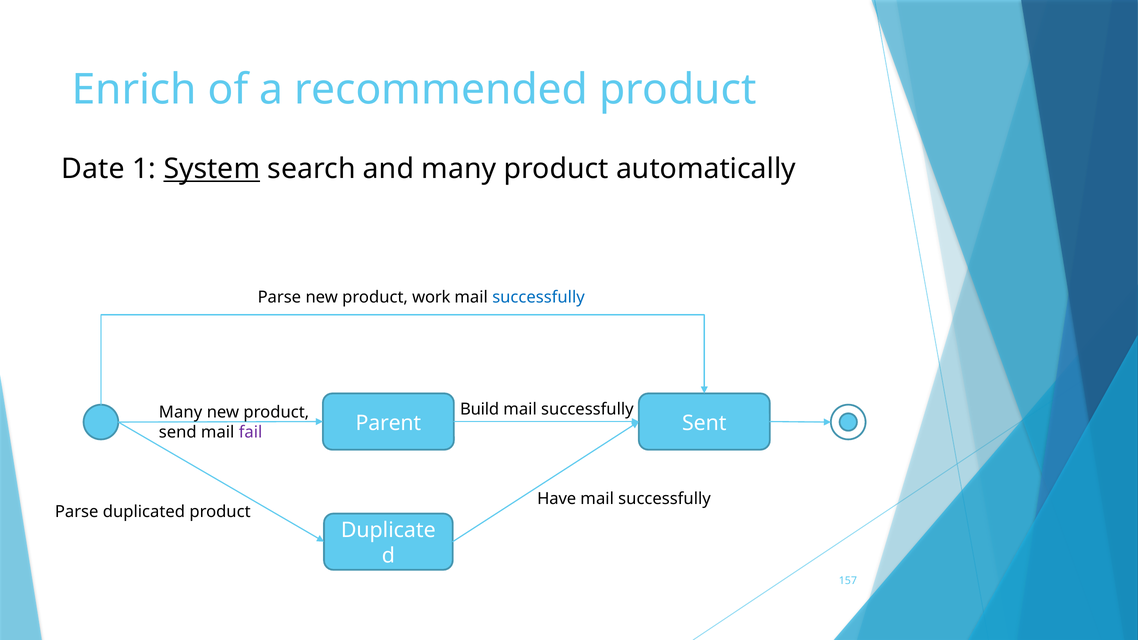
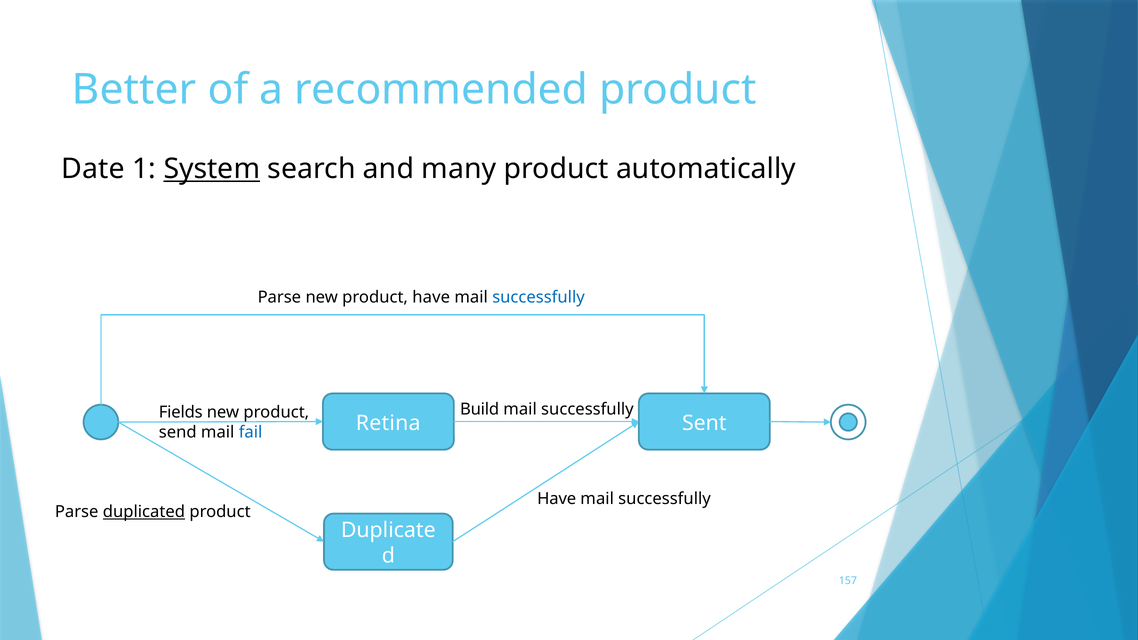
Enrich: Enrich -> Better (134, 90)
product work: work -> have (431, 298)
Many: Many -> Fields (181, 413)
Parent: Parent -> Retina (388, 423)
fail colour: purple -> blue (251, 432)
duplicated underline: none -> present (144, 512)
